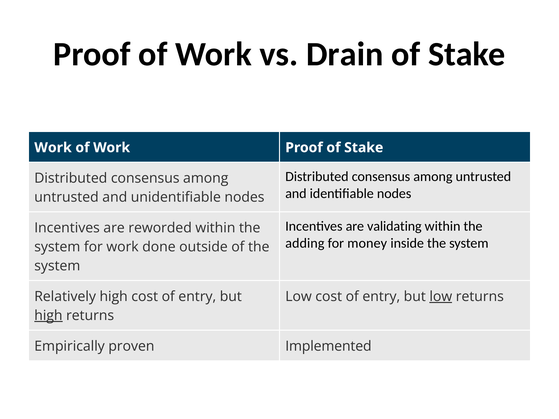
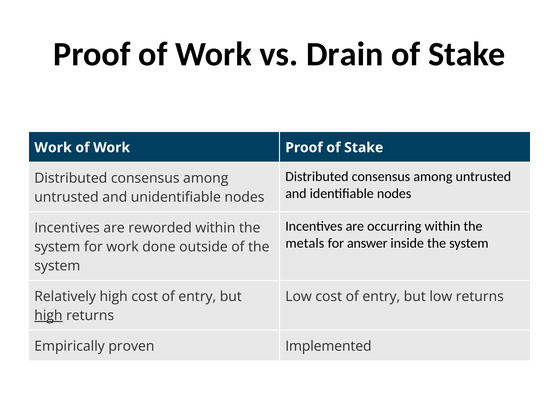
validating: validating -> occurring (394, 226)
adding: adding -> metals (305, 243)
money: money -> answer (367, 243)
low underline: present -> none (441, 297)
